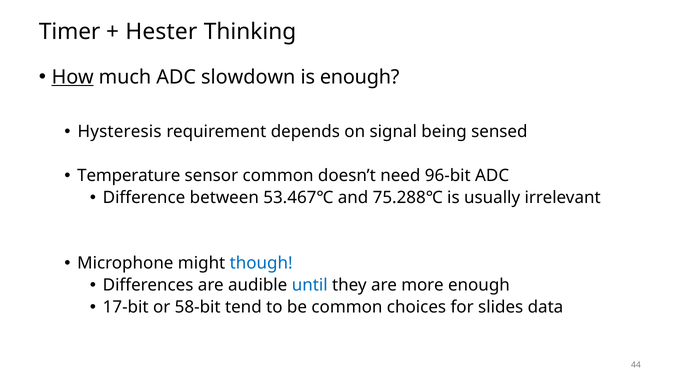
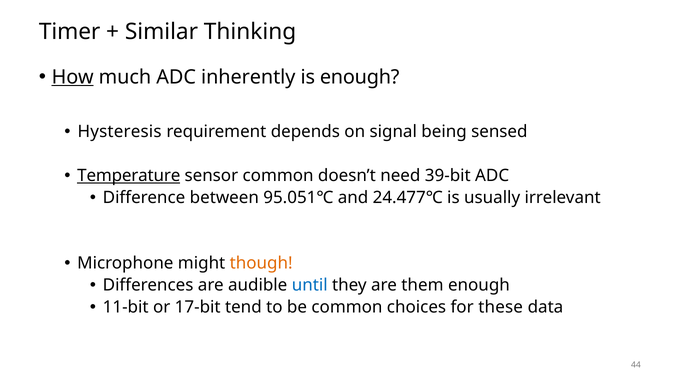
Hester: Hester -> Similar (161, 32)
slowdown: slowdown -> inherently (248, 77)
Temperature underline: none -> present (129, 175)
96-bit: 96-bit -> 39-bit (448, 175)
53.467℃: 53.467℃ -> 95.051℃ (298, 197)
75.288℃: 75.288℃ -> 24.477℃ (408, 197)
though colour: blue -> orange (261, 263)
more: more -> them (422, 285)
17-bit: 17-bit -> 11-bit (126, 307)
58-bit: 58-bit -> 17-bit (198, 307)
slides: slides -> these (501, 307)
